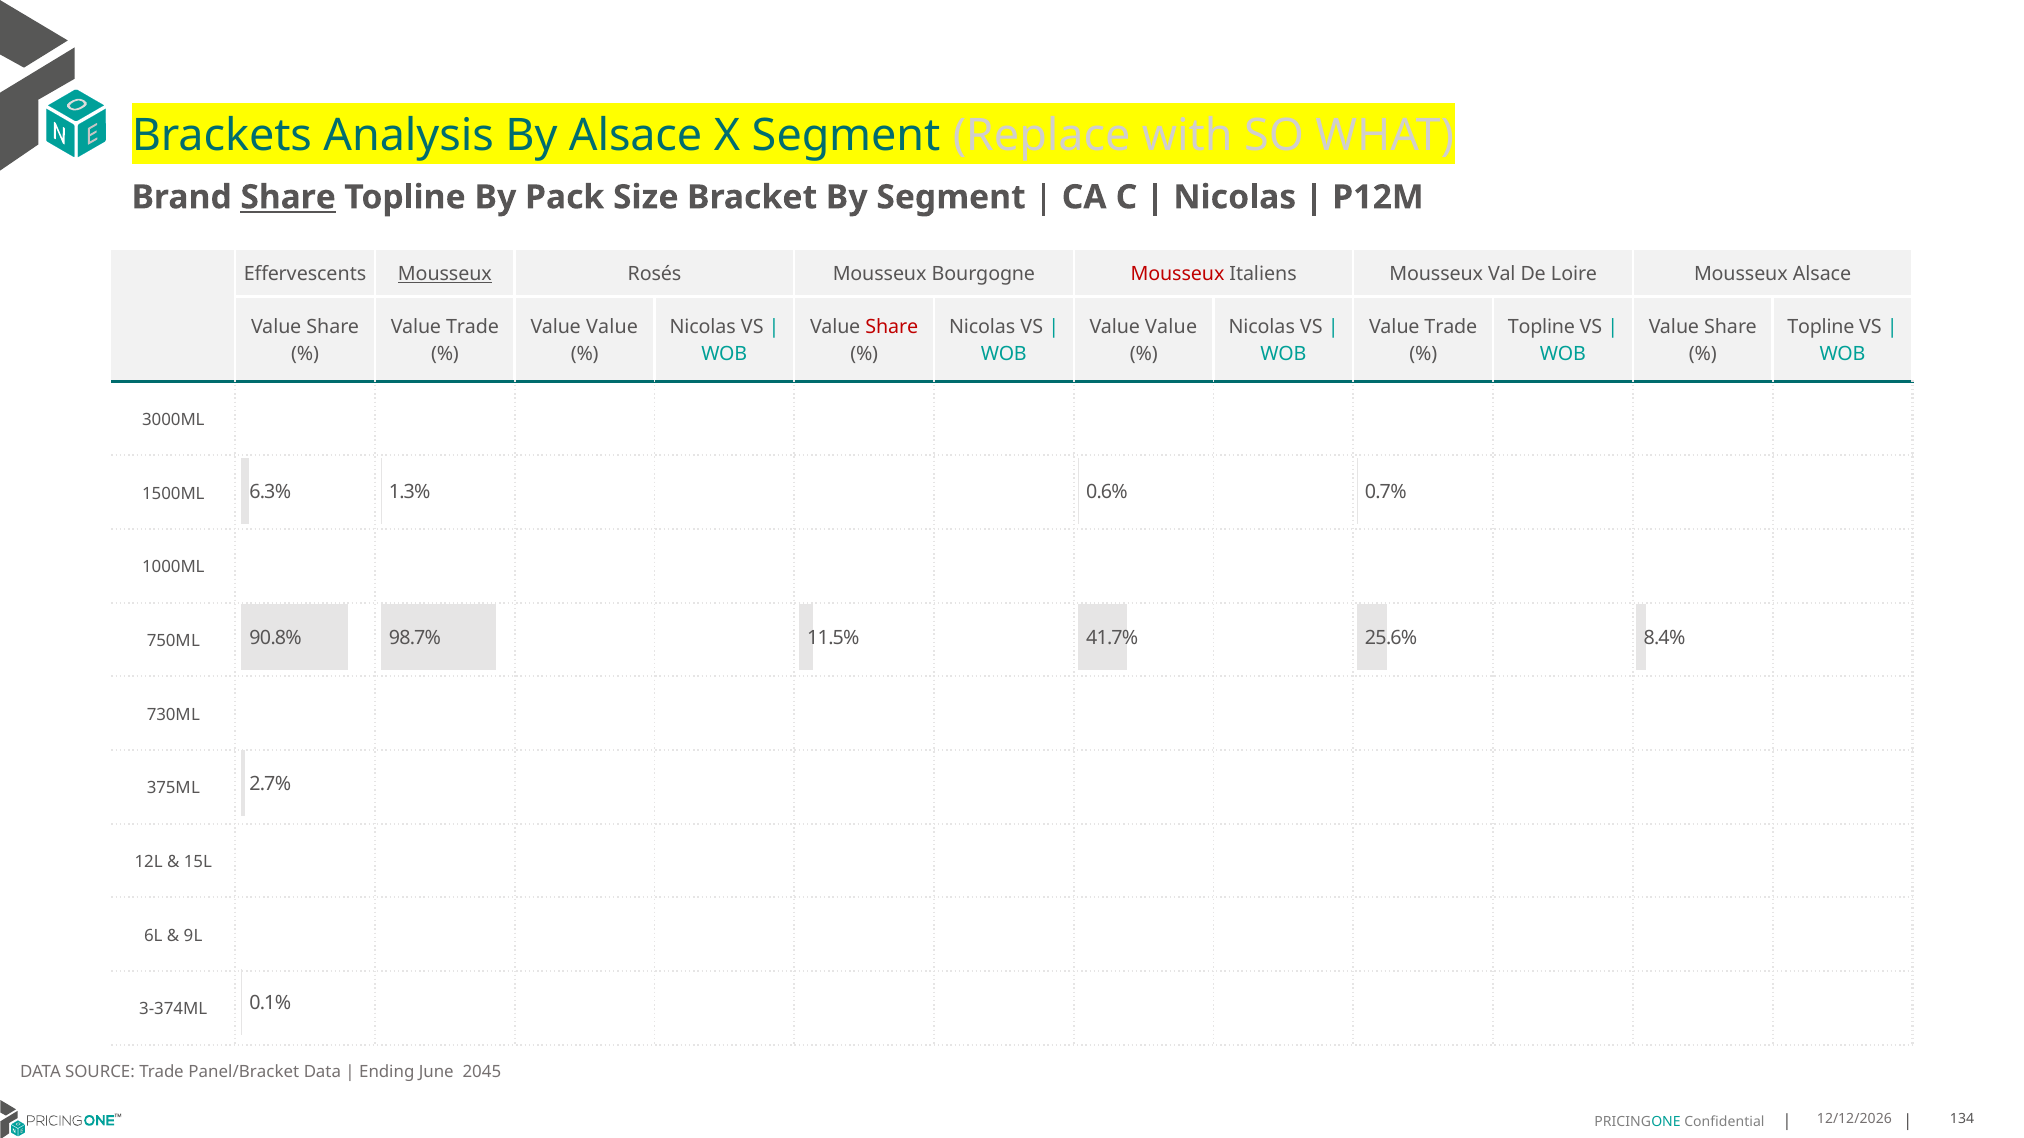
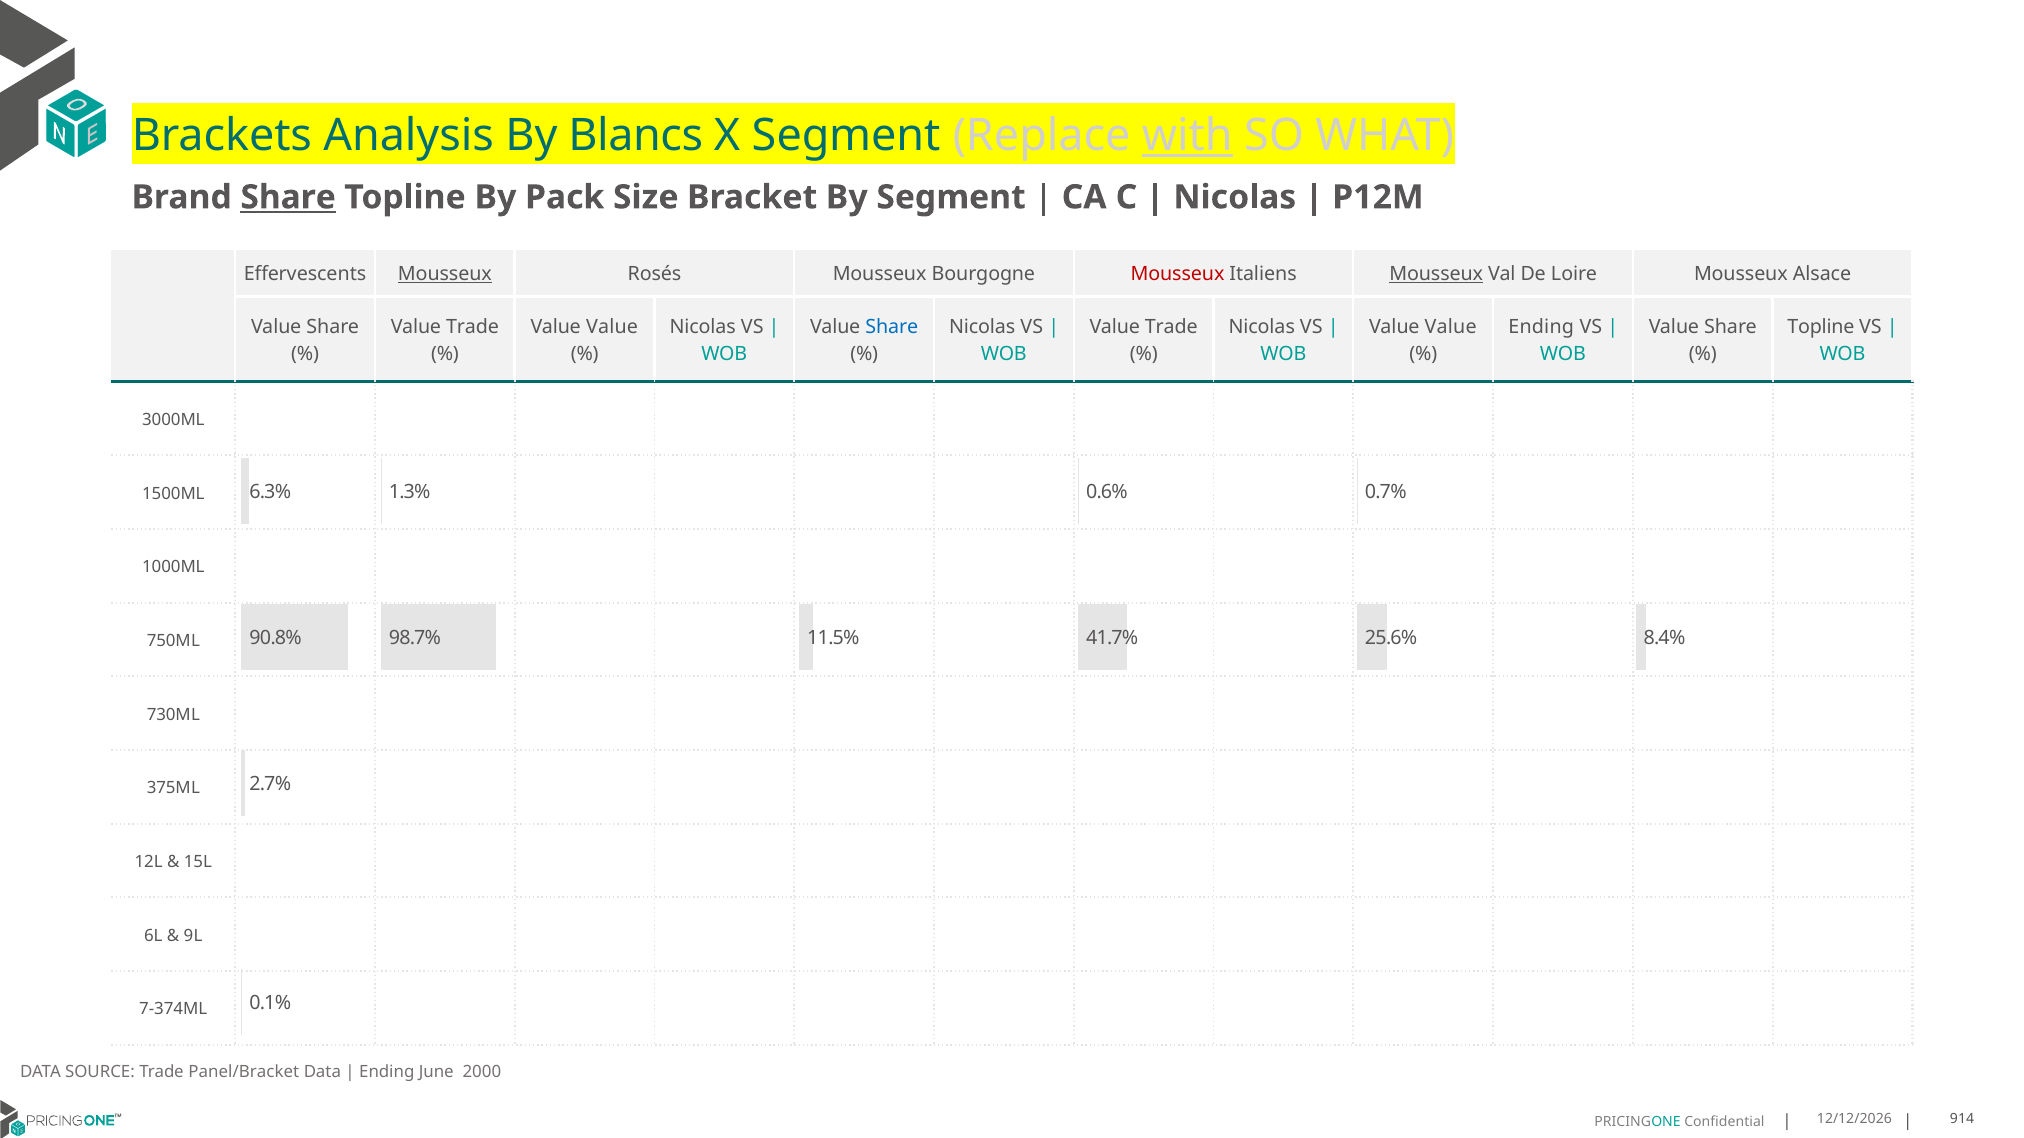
By Alsace: Alsace -> Blancs (636, 136)
with underline: none -> present (1187, 136)
Mousseux underline: none -> present (1436, 274)
Share colour: red -> blue (892, 327)
Value: Value -> Trade (1171, 327)
Trade: Trade -> Value (1451, 327)
Topline: Topline -> Ending (1541, 327)
3-374ML: 3-374ML -> 7-374ML (173, 1010)
2045: 2045 -> 2000 (482, 1072)
134: 134 -> 914 (1962, 1119)
